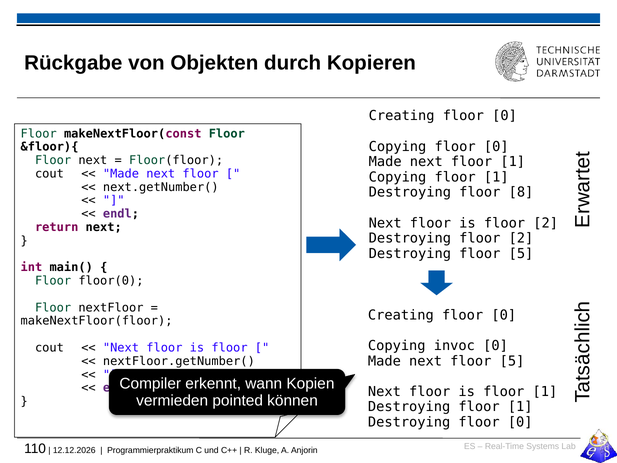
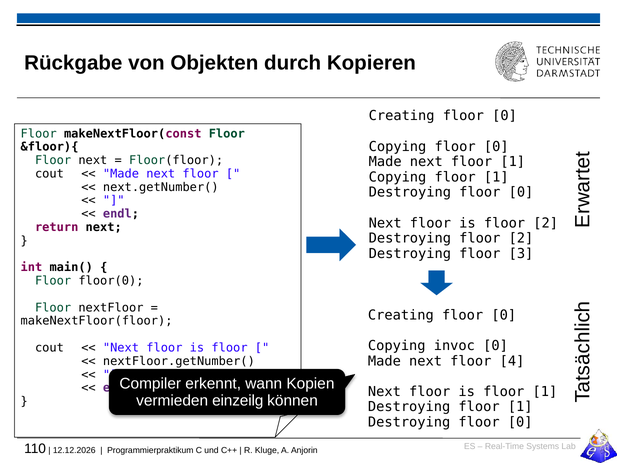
8: 8 -> 0 (521, 192)
Destroying floor 5: 5 -> 3 (521, 254)
next floor 5: 5 -> 4 (512, 361)
pointed: pointed -> einzeilg (238, 400)
